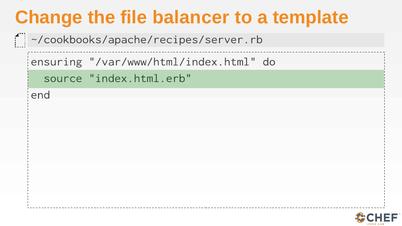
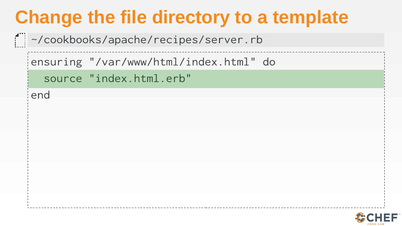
balancer: balancer -> directory (191, 17)
